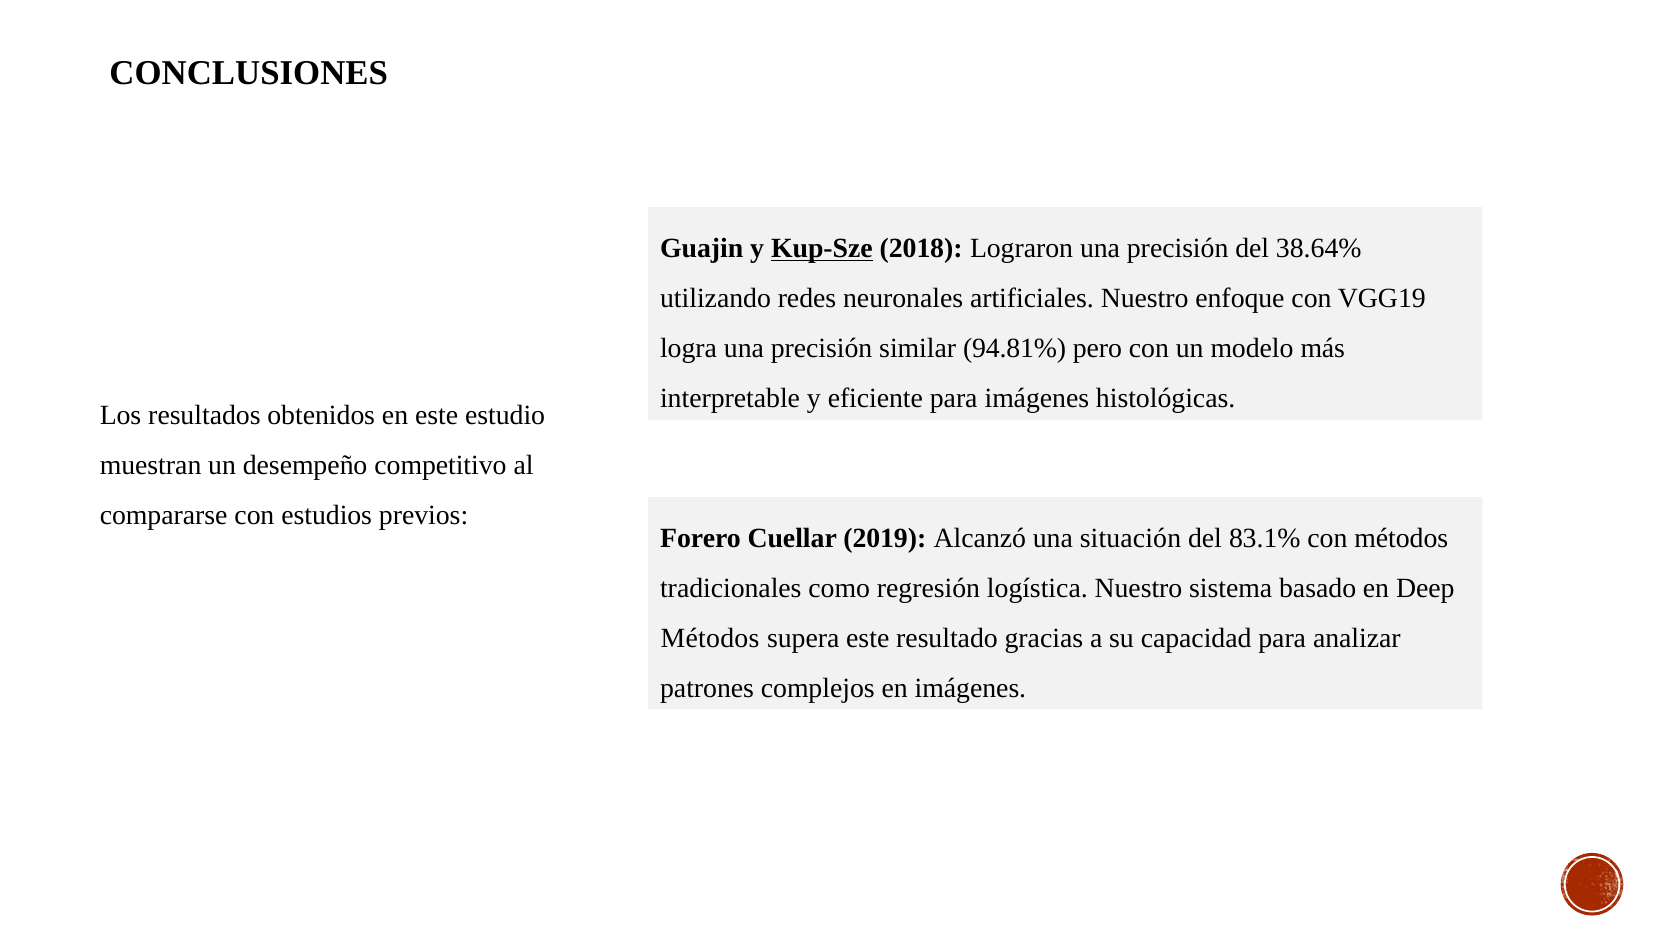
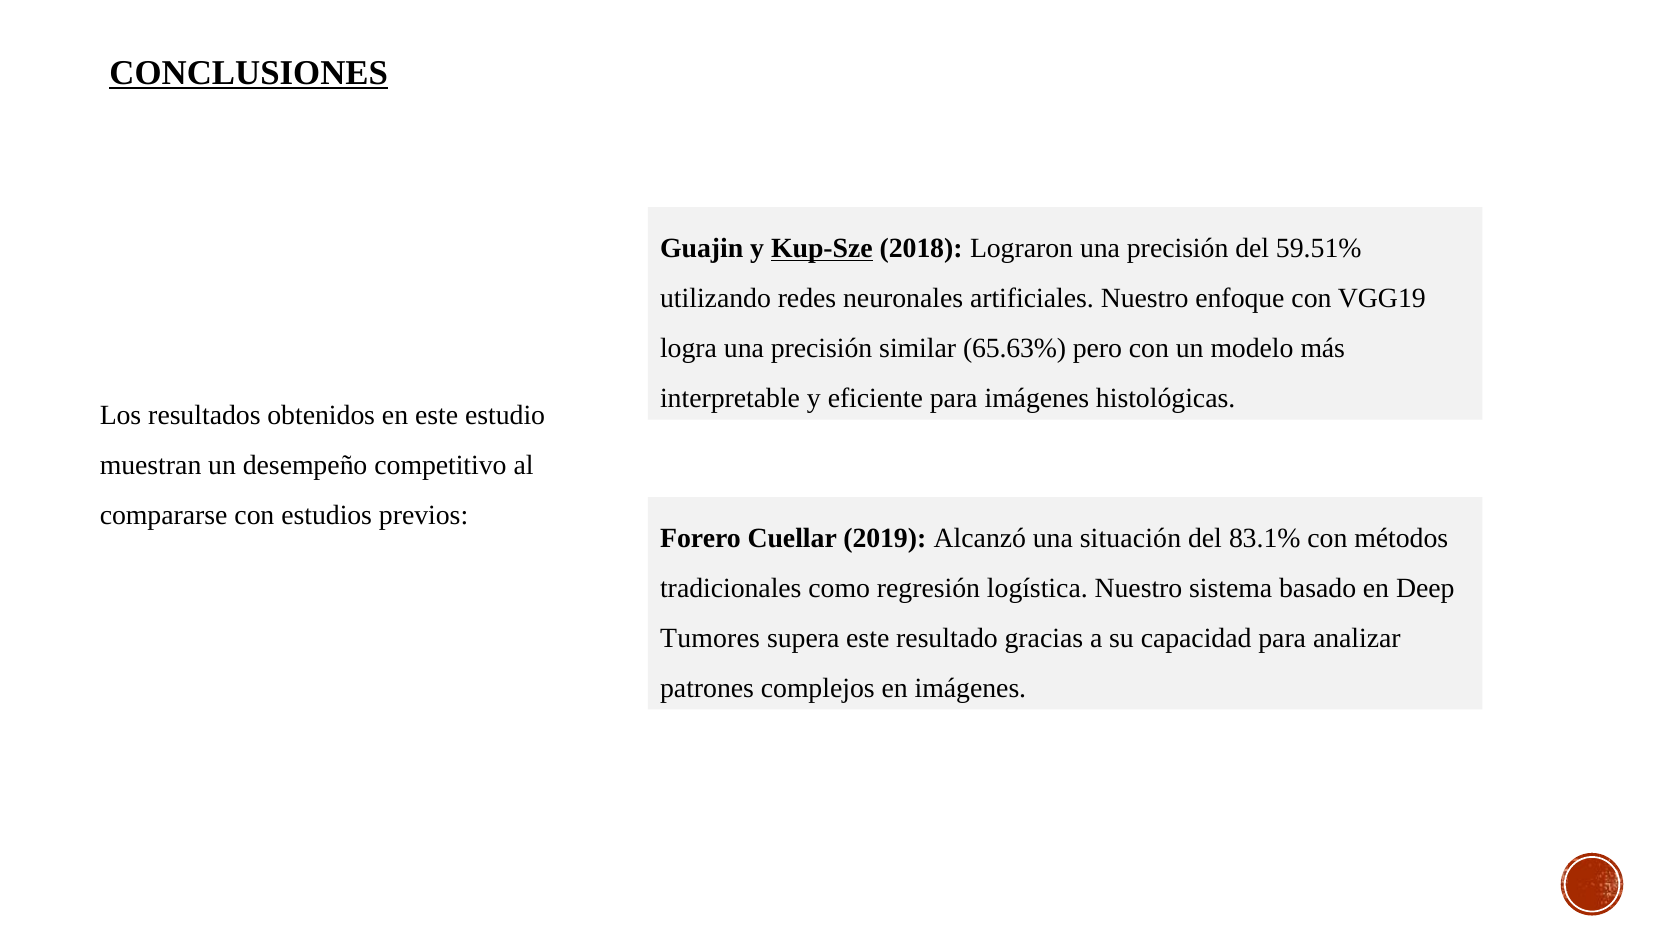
CONCLUSIONES underline: none -> present (249, 73)
38.64%: 38.64% -> 59.51% (1319, 249)
94.81%: 94.81% -> 65.63% (1015, 349)
Métodos: Métodos -> Tumores (710, 638)
